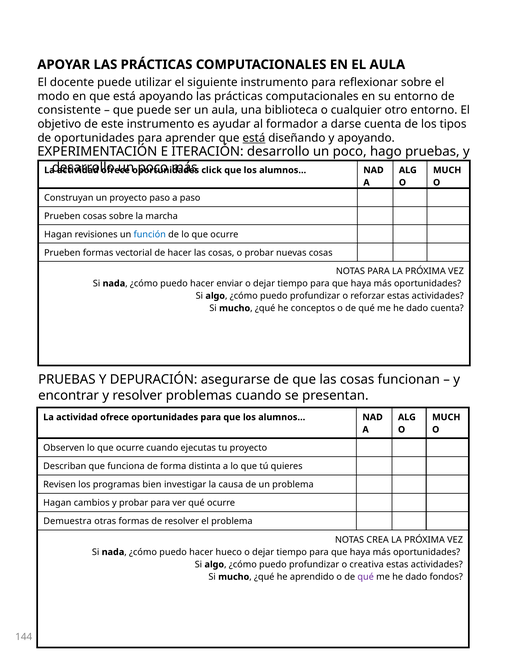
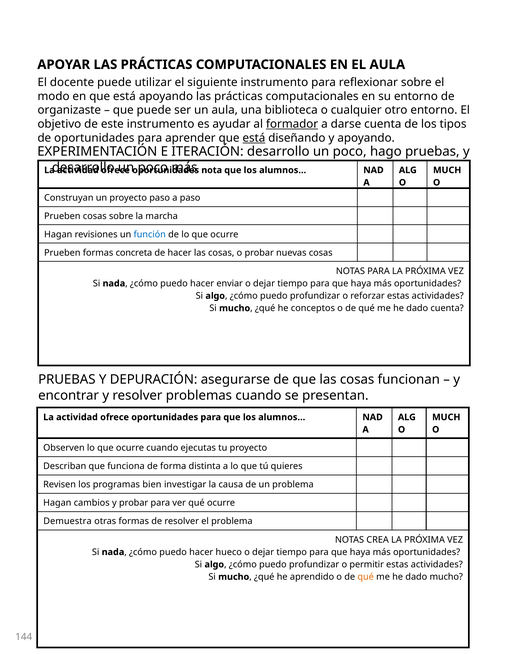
consistente: consistente -> organizaste (69, 110)
formador underline: none -> present (292, 124)
click: click -> nota (212, 170)
vectorial: vectorial -> concreta (134, 253)
creativa: creativa -> permitir (367, 565)
qué colour: purple -> orange (366, 578)
dado fondos: fondos -> mucho (446, 578)
